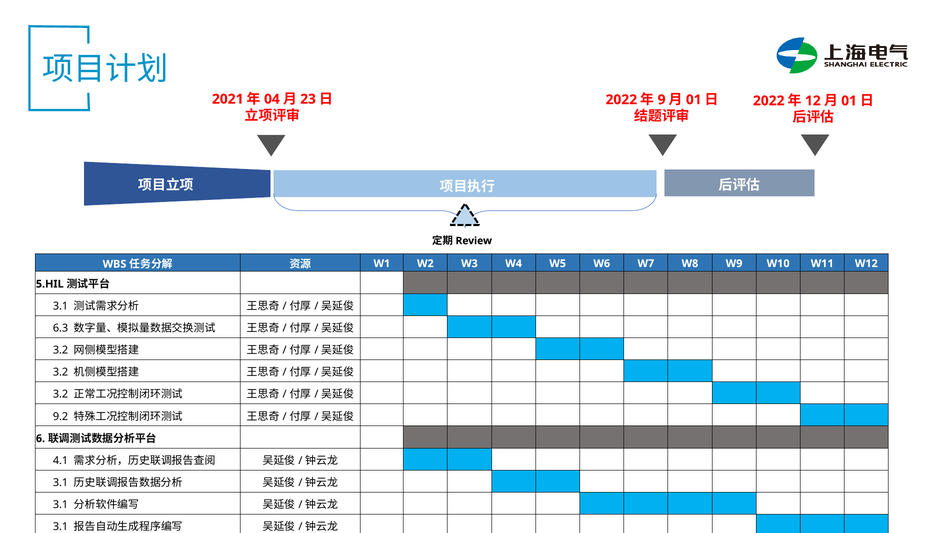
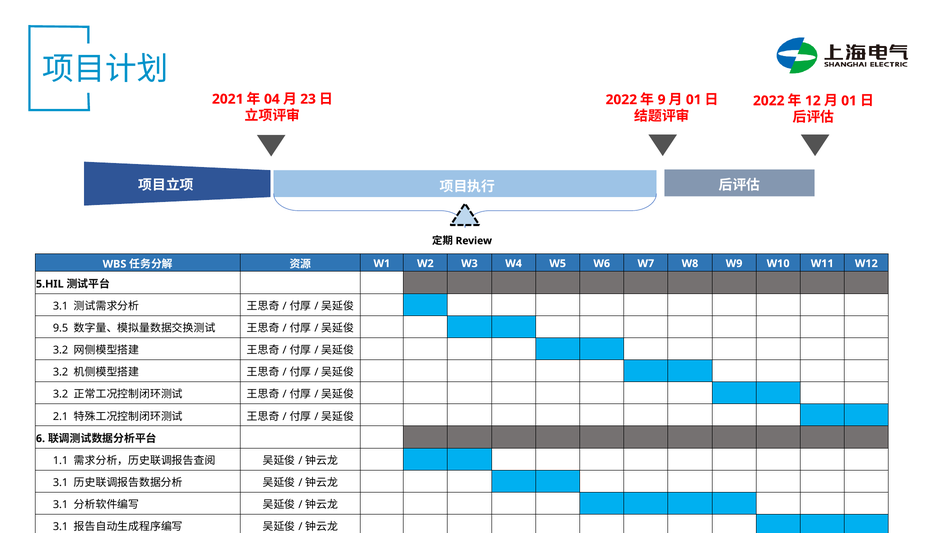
6.3: 6.3 -> 9.5 (61, 328)
9.2: 9.2 -> 2.1 (61, 416)
4.1: 4.1 -> 1.1 (61, 460)
